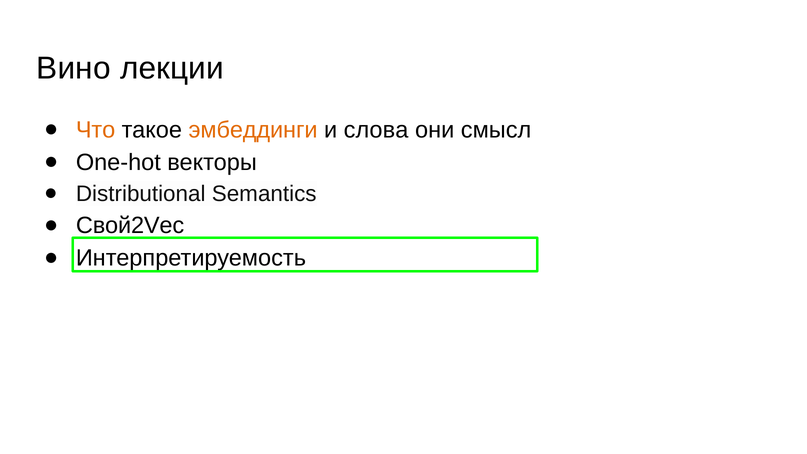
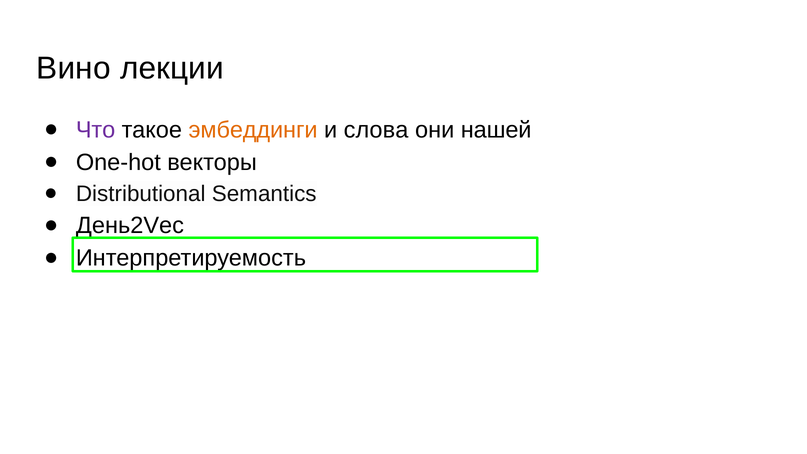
Что colour: orange -> purple (96, 130)
смысл: смысл -> нашей (496, 130)
Свой2Vec: Свой2Vec -> День2Vec (130, 226)
